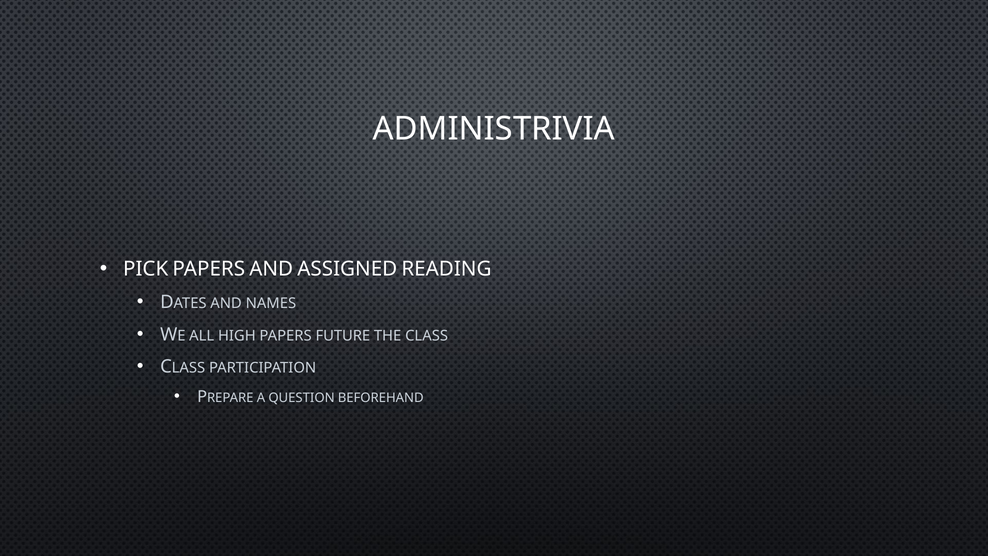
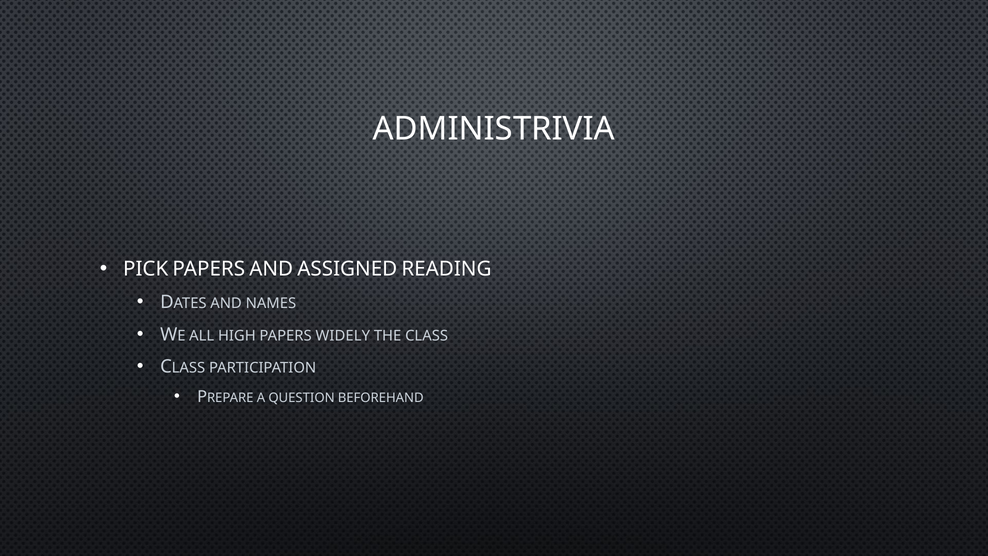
FUTURE: FUTURE -> WIDELY (343, 336)
